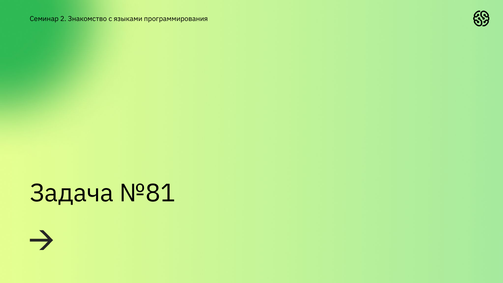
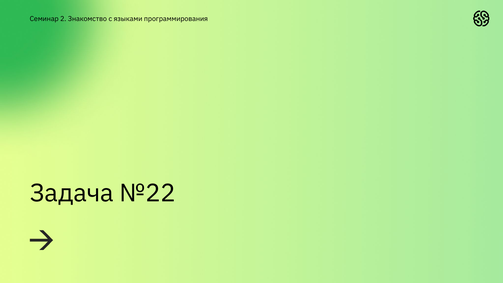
№81: №81 -> №22 (148, 193)
